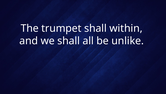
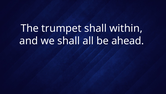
unlike: unlike -> ahead (128, 41)
